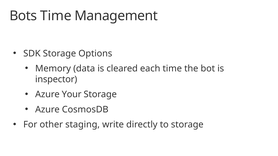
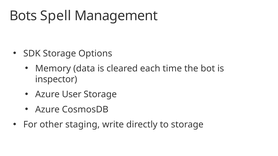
Bots Time: Time -> Spell (56, 16)
Your: Your -> User (72, 95)
